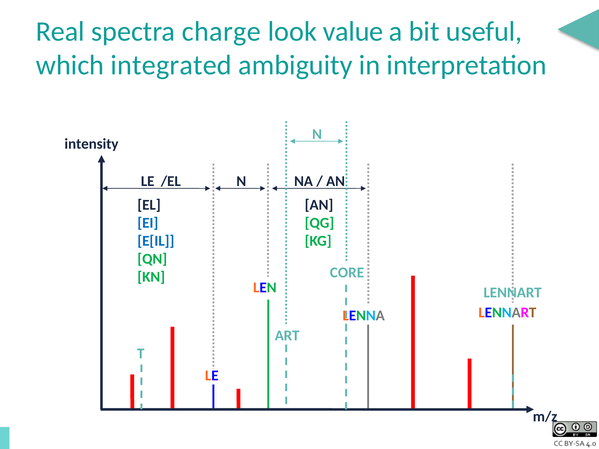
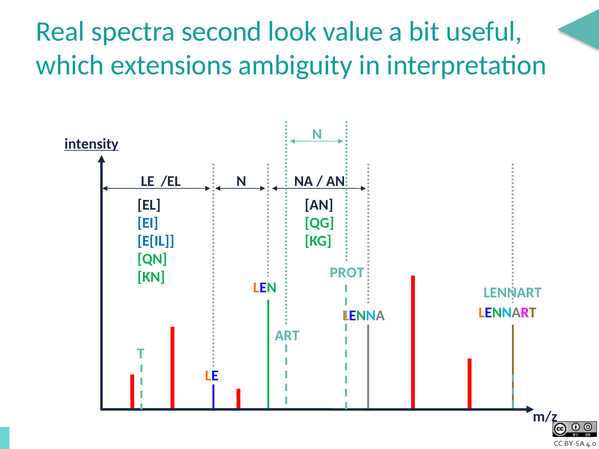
charge: charge -> second (222, 31)
integrated: integrated -> extensions (171, 65)
intensity underline: none -> present (91, 144)
CORE: CORE -> PROT (347, 273)
